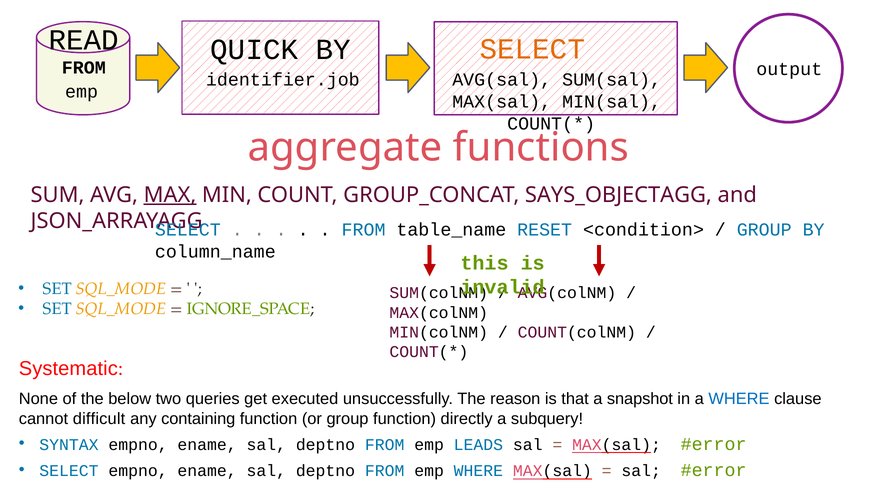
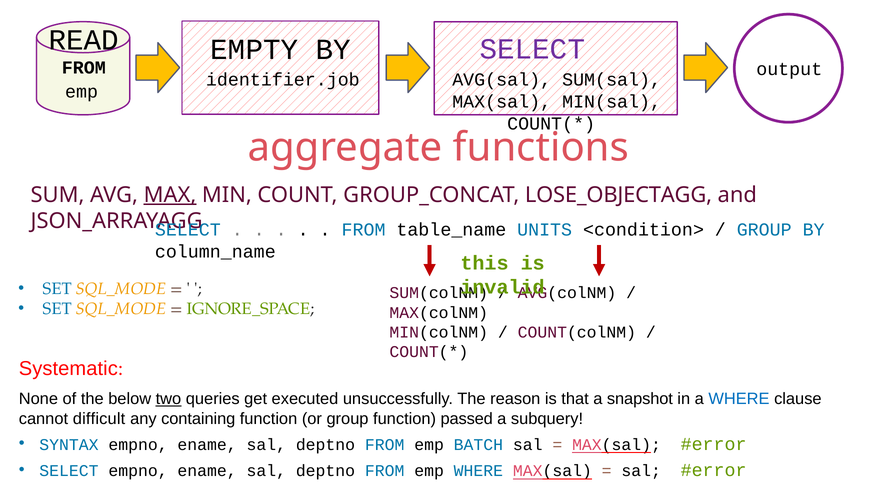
SELECT colour: orange -> purple (532, 49)
QUICK: QUICK -> EMPTY (254, 49)
SAYS_OBJECTAGG: SAYS_OBJECTAGG -> LOSE_OBJECTAGG (618, 195)
RESET: RESET -> UNITS (545, 230)
two underline: none -> present (168, 399)
directly: directly -> passed (467, 419)
LEADS: LEADS -> BATCH (478, 445)
